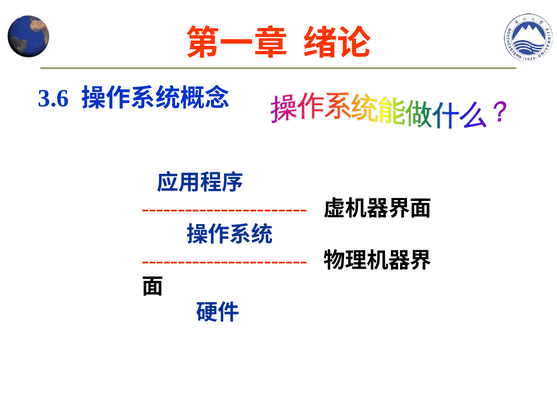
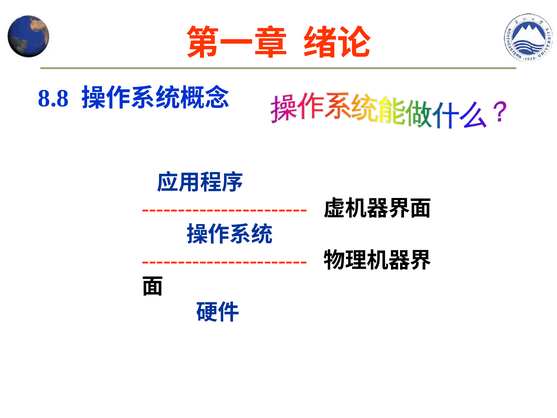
3.6: 3.6 -> 8.8 (53, 98)
